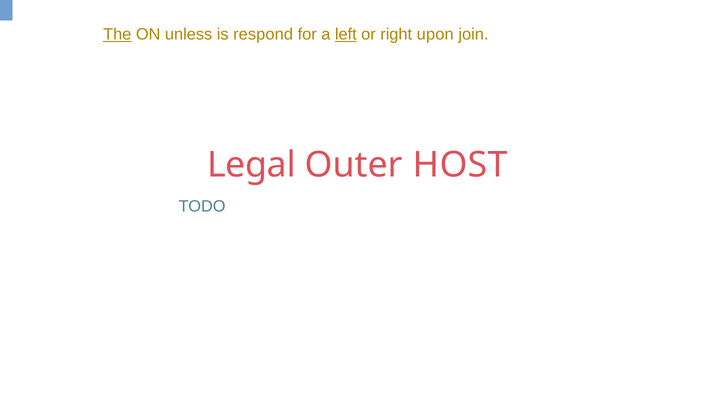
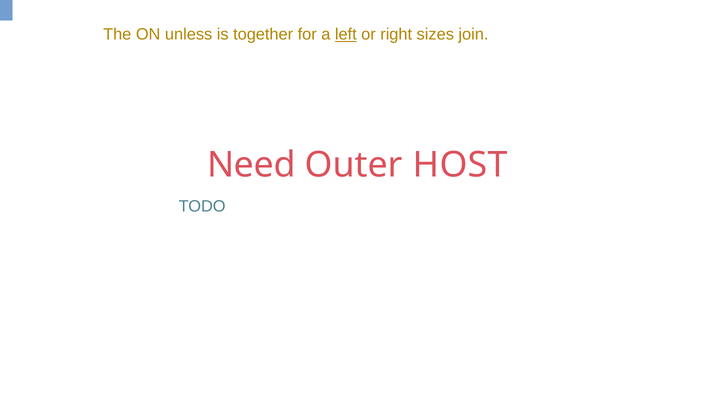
The underline: present -> none (117, 35)
respond: respond -> together (263, 35)
upon: upon -> sizes (435, 35)
Legal: Legal -> Need (251, 165)
